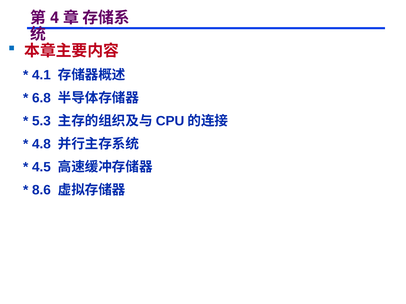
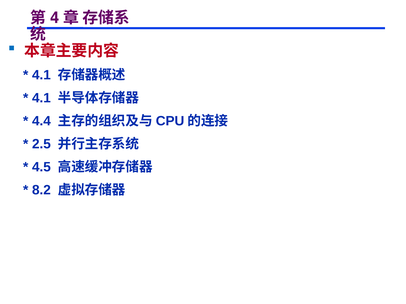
6.8: 6.8 -> 4.1 (41, 98)
5.3: 5.3 -> 4.4 (41, 121)
4.8: 4.8 -> 2.5 (41, 144)
8.6: 8.6 -> 8.2 (41, 190)
